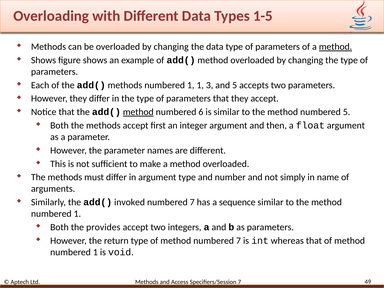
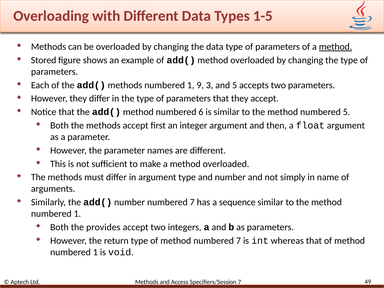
Shows: Shows -> Stored (44, 60)
1 1: 1 -> 9 (200, 85)
method underline: present -> none (138, 112)
add( invoked: invoked -> number (130, 202)
